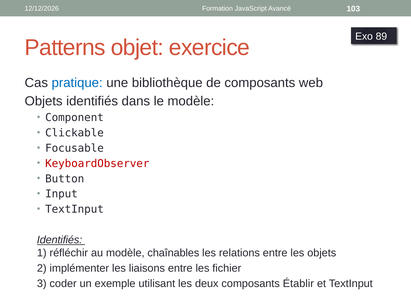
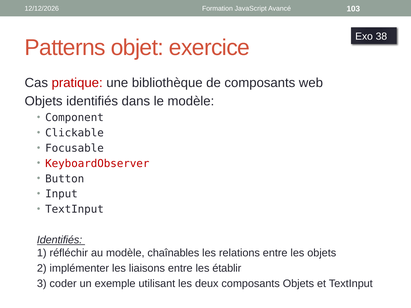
89: 89 -> 38 (381, 36)
pratique colour: blue -> red (77, 83)
fichier: fichier -> établir (227, 268)
composants Établir: Établir -> Objets (298, 284)
